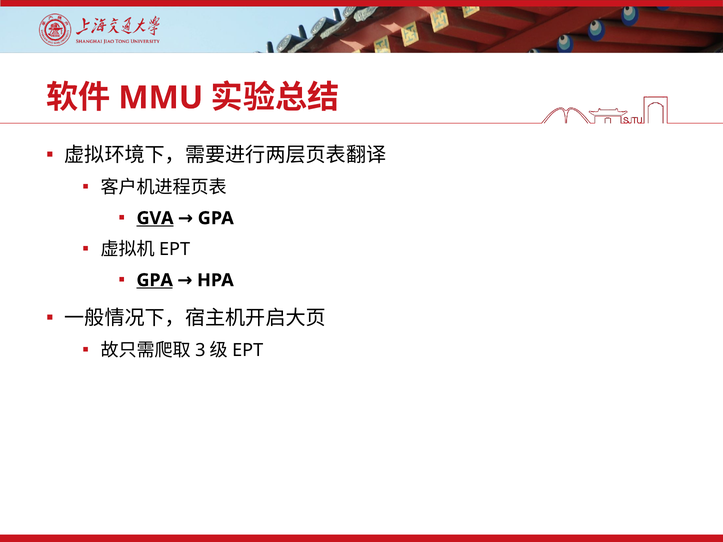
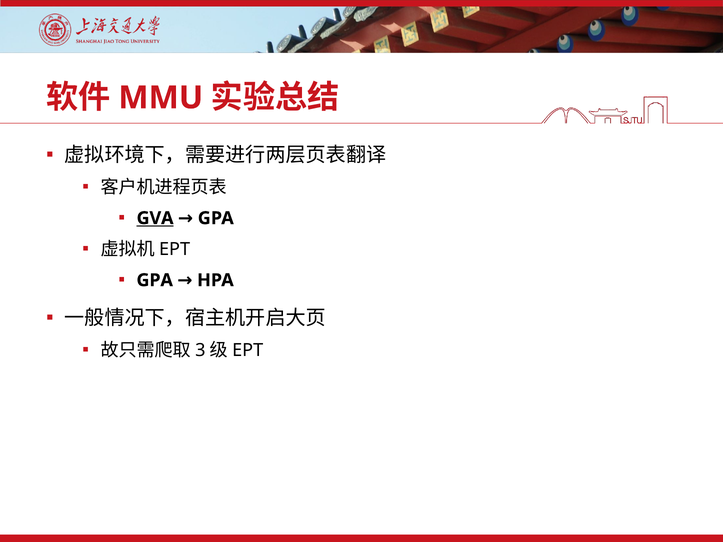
GPA underline: present -> none (155, 280)
